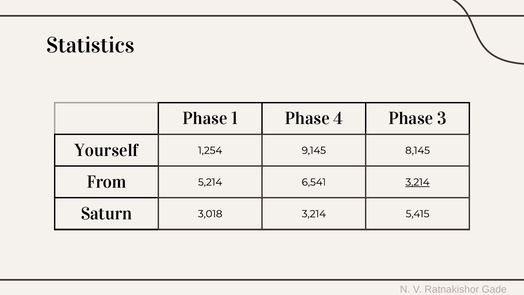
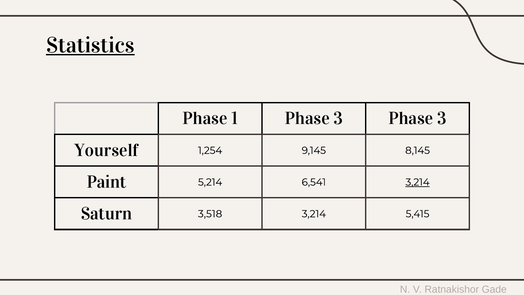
Statistics underline: none -> present (90, 45)
1 Phase 4: 4 -> 3 (338, 118)
From: From -> Paint (107, 182)
3,018: 3,018 -> 3,518 (210, 214)
